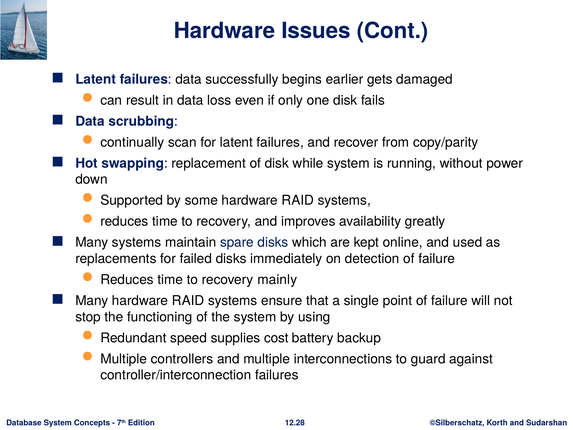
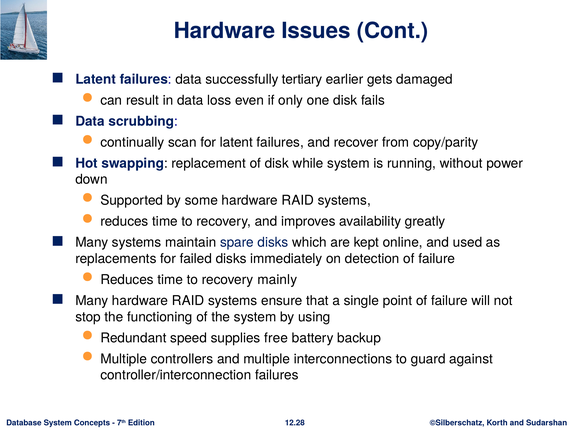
begins: begins -> tertiary (302, 79)
cost: cost -> free (276, 338)
